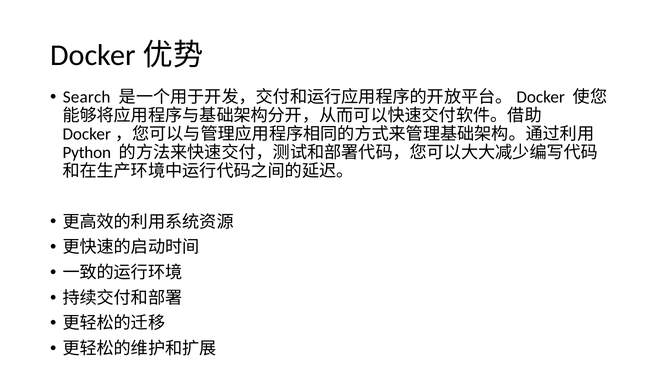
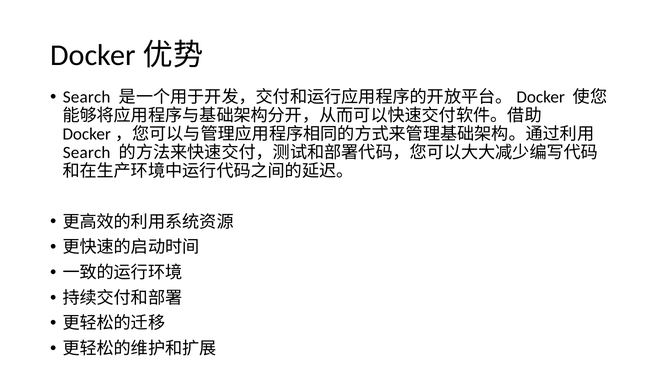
Python: Python -> Search (87, 153)
